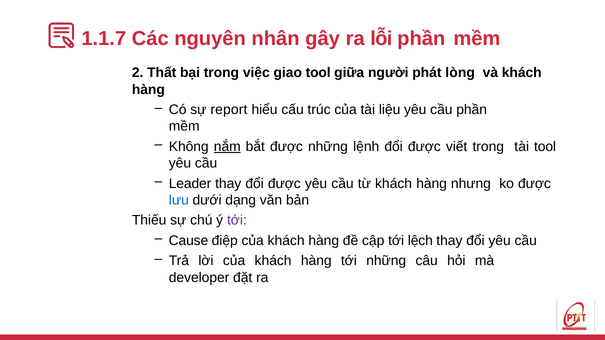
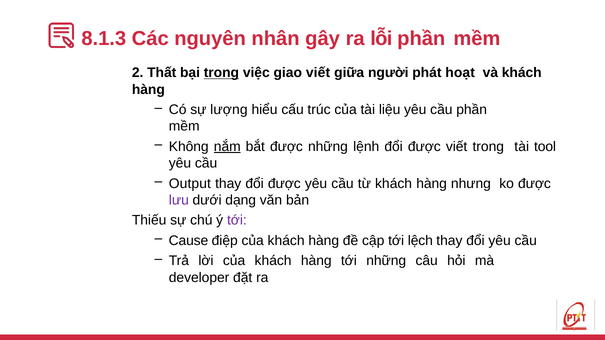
1.1.7: 1.1.7 -> 8.1.3 (104, 38)
trong underline: none -> present (221, 73)
giao tool: tool -> viết (318, 73)
lòng: lòng -> hoạt (460, 73)
report: report -> lượng (229, 110)
Leader: Leader -> Output (190, 184)
lưu colour: blue -> purple (179, 200)
